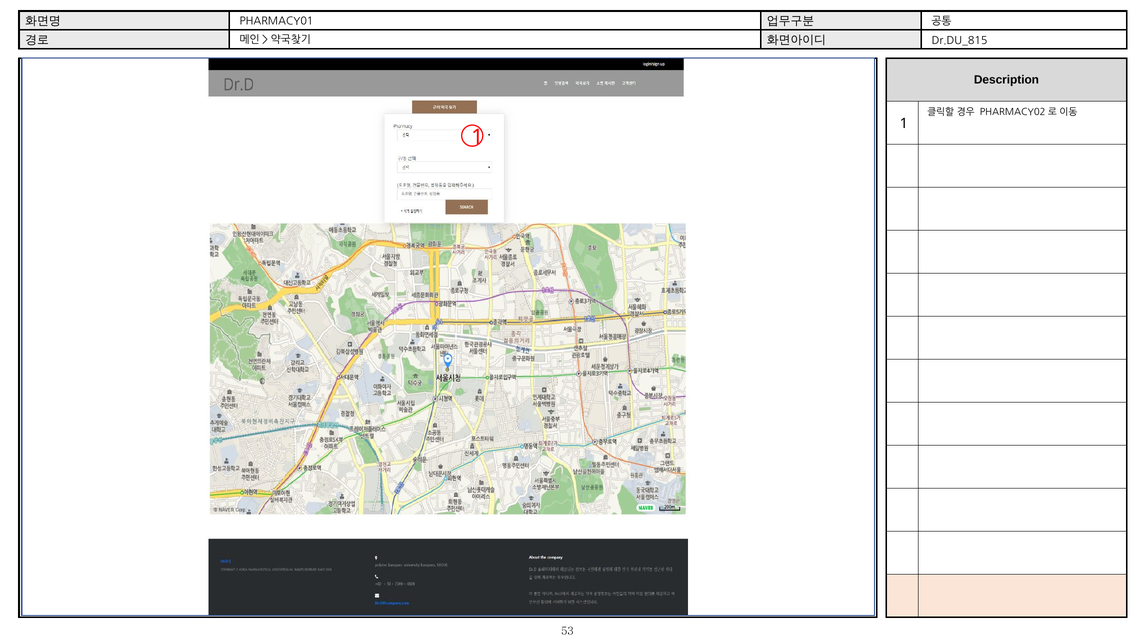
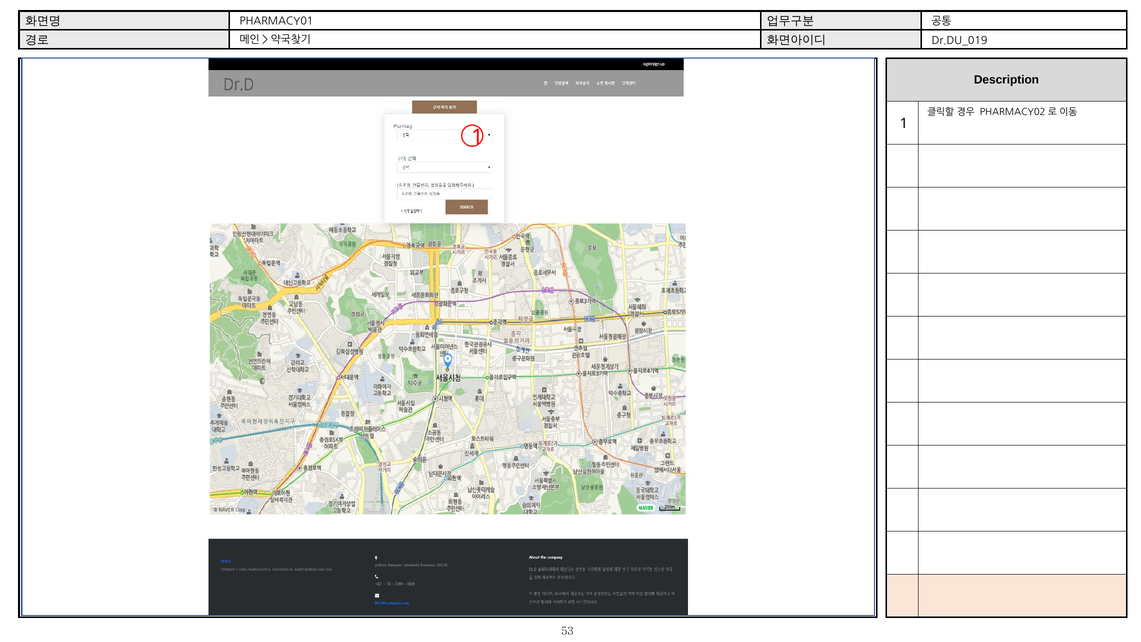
Dr.DU_815: Dr.DU_815 -> Dr.DU_019 (960, 41)
